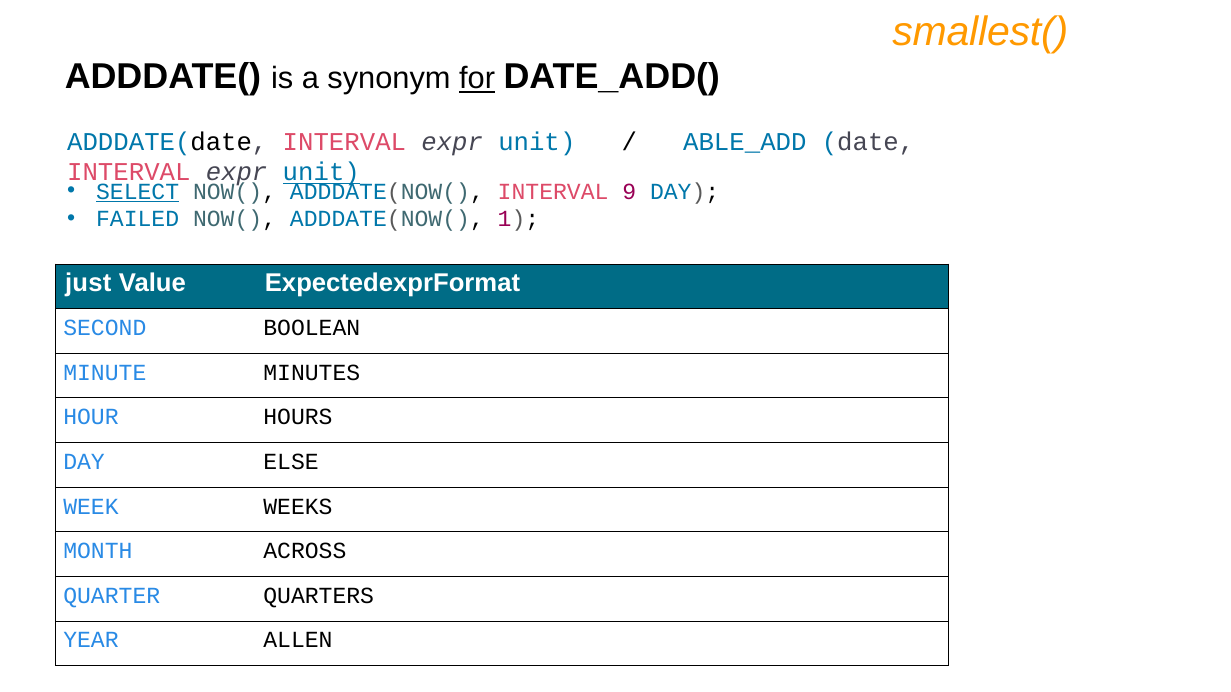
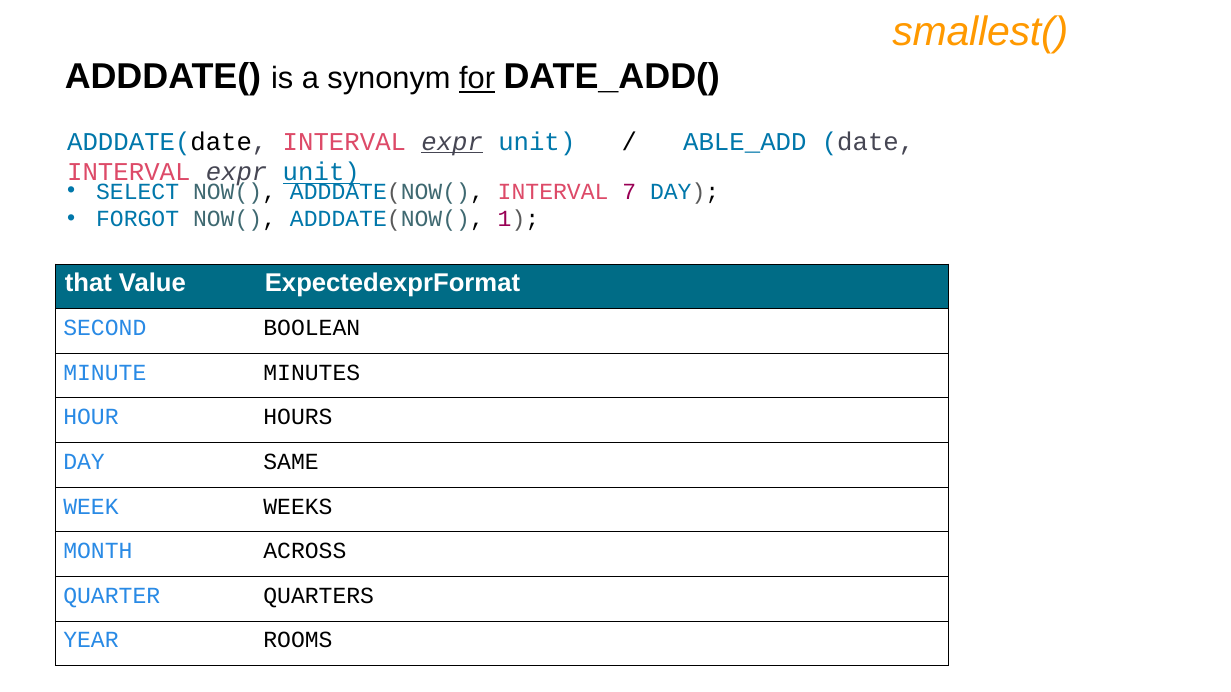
expr underline: none -> present (452, 142)
SELECT underline: present -> none (138, 192)
9: 9 -> 7 (629, 192)
FAILED: FAILED -> FORGOT (138, 219)
just: just -> that (88, 284)
ELSE: ELSE -> SAME (291, 462)
ALLEN: ALLEN -> ROOMS (298, 641)
